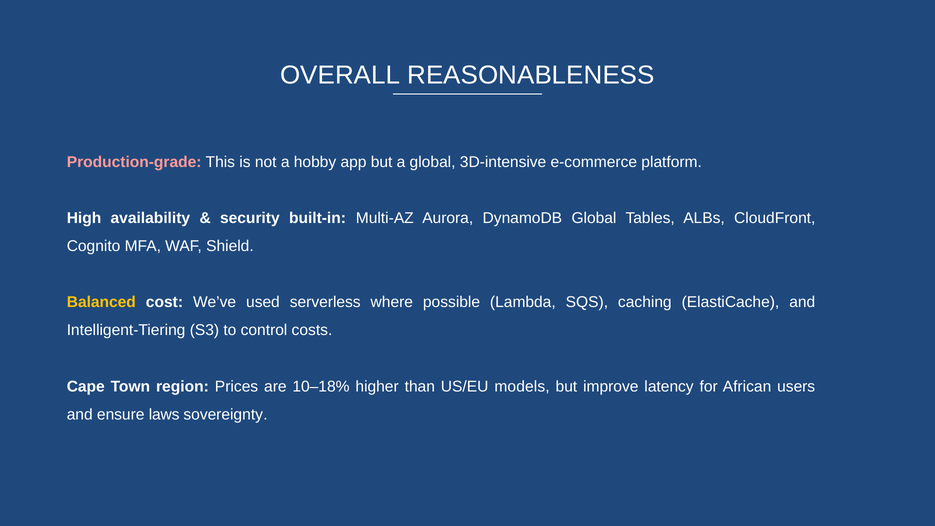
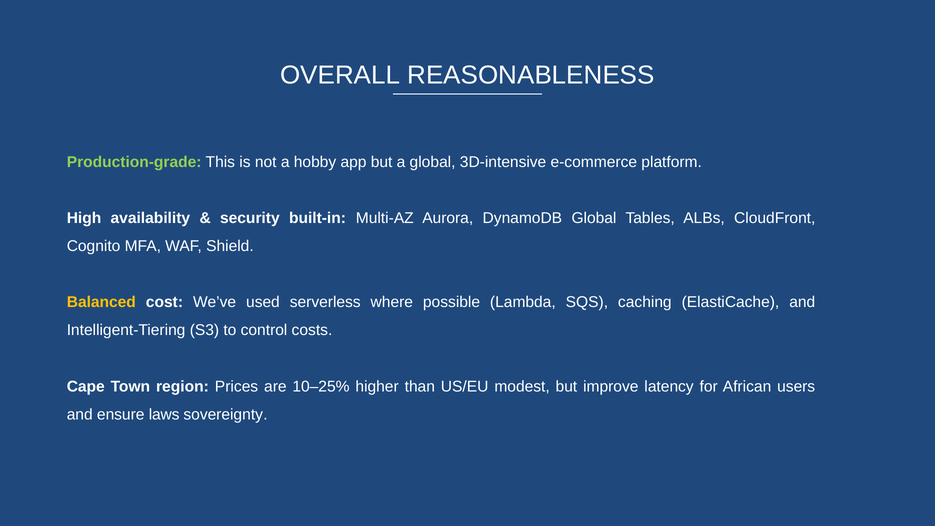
Production-grade colour: pink -> light green (134, 162)
10–18%: 10–18% -> 10–25% (321, 386)
models: models -> modest (522, 386)
